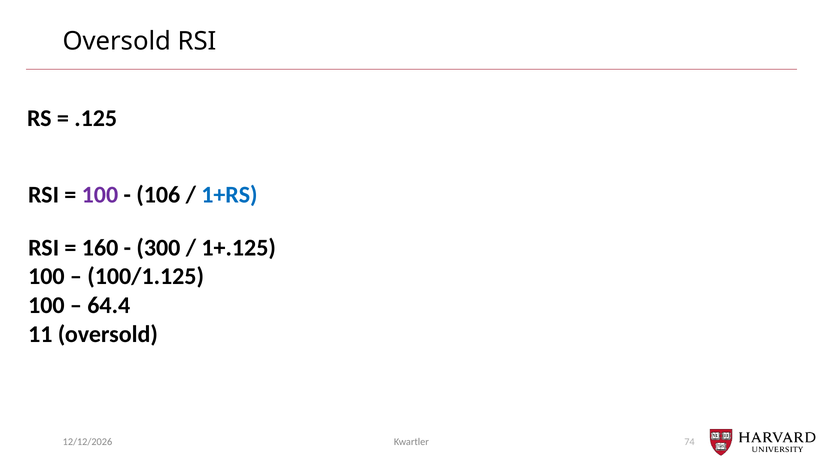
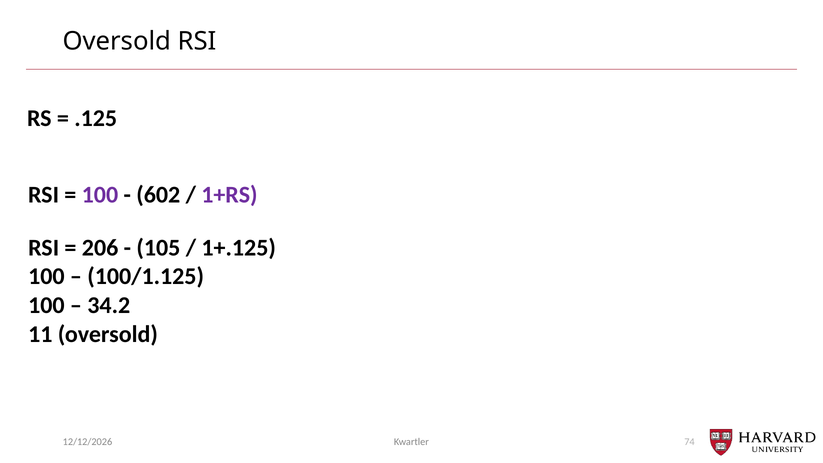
106: 106 -> 602 (158, 195)
1+RS colour: blue -> purple (229, 195)
160: 160 -> 206 (100, 248)
300: 300 -> 105 (158, 248)
64.4: 64.4 -> 34.2 (109, 305)
